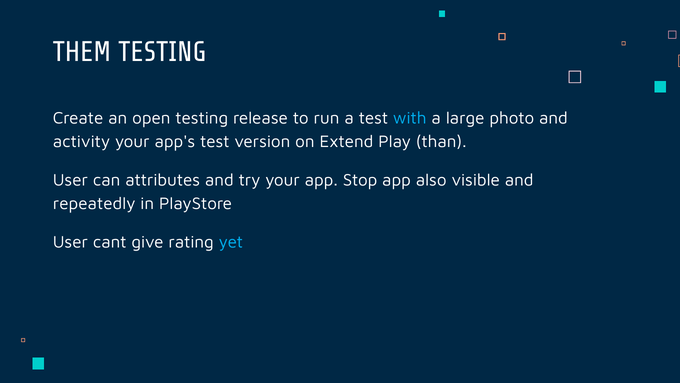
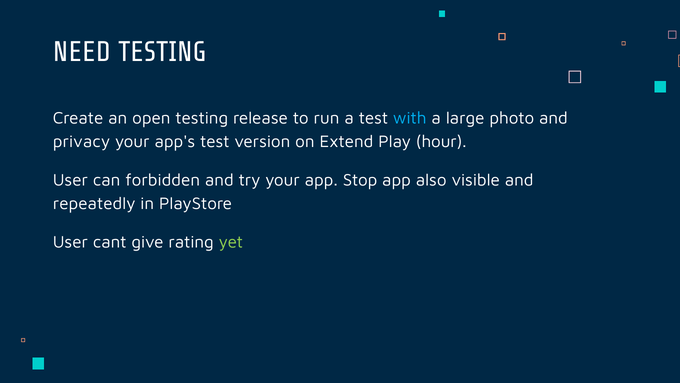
THEM: THEM -> NEED (82, 52)
activity: activity -> privacy (81, 141)
than: than -> hour (441, 141)
attributes: attributes -> forbidden (163, 180)
yet colour: light blue -> light green (231, 242)
